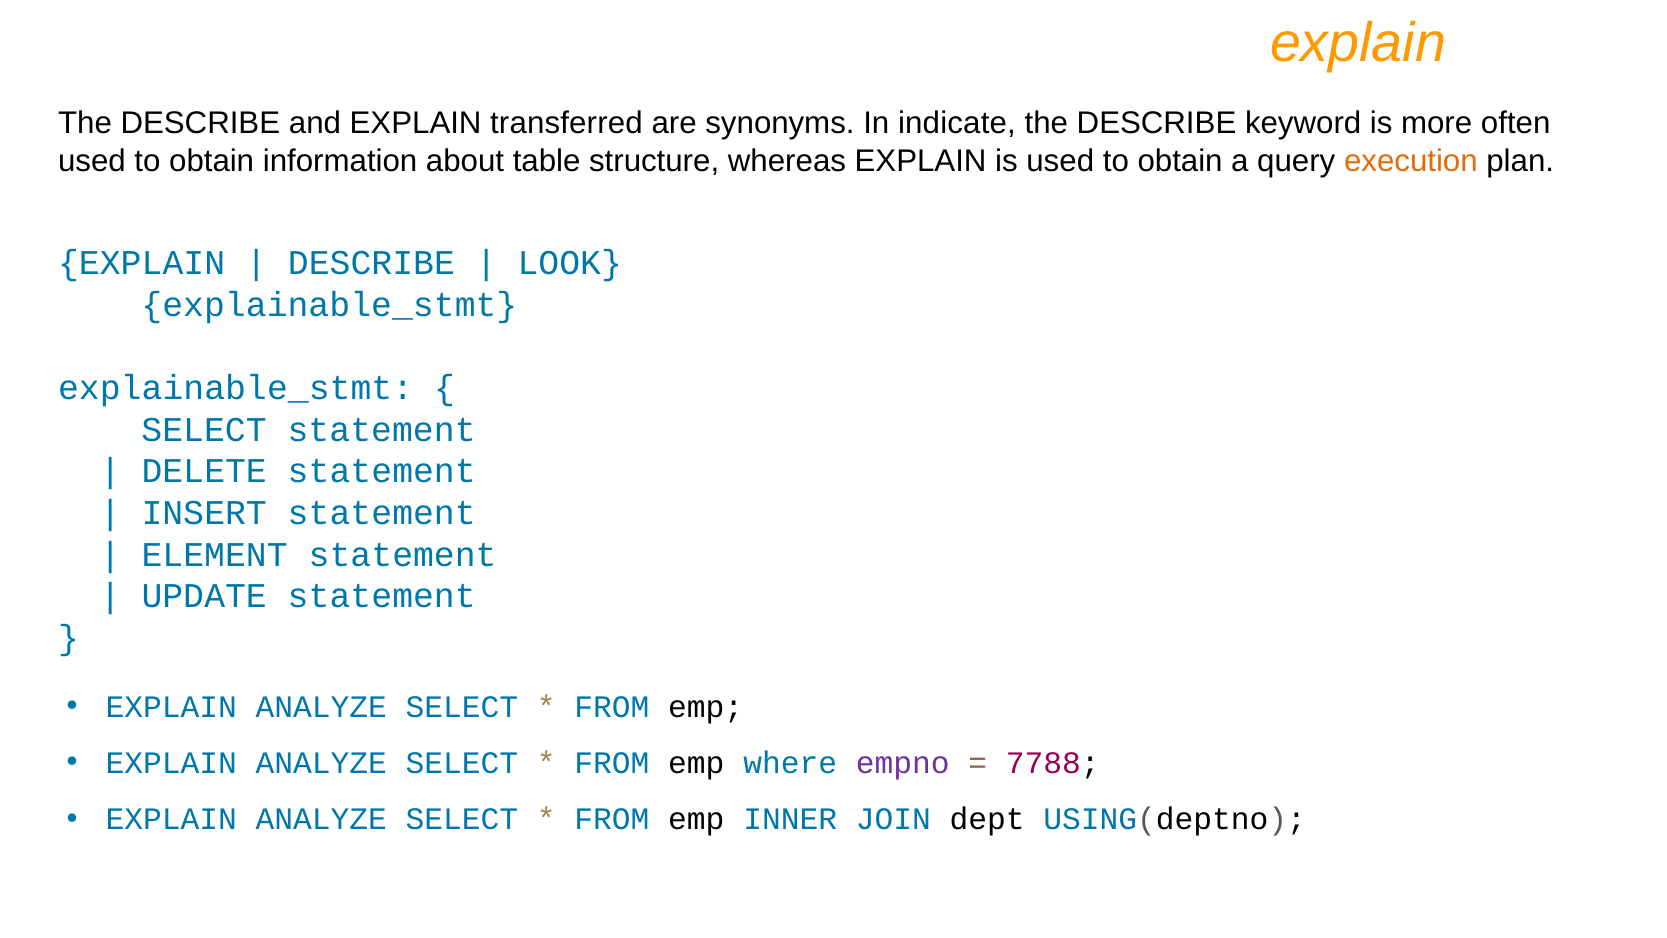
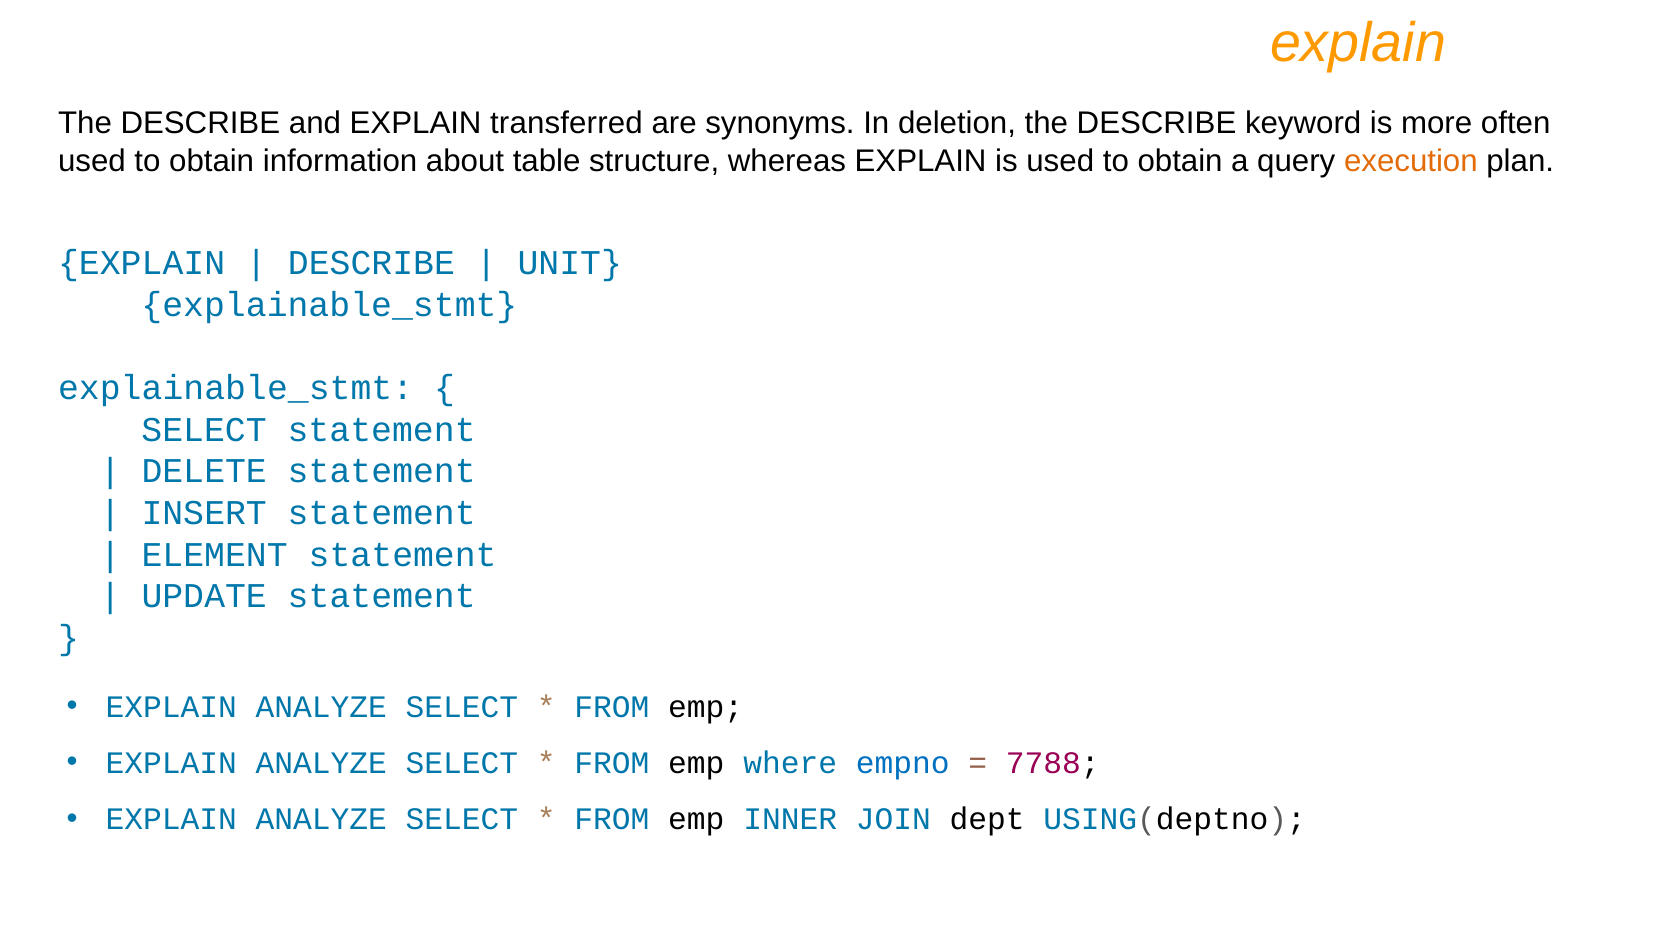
indicate: indicate -> deletion (957, 123)
LOOK: LOOK -> UNIT (570, 263)
empno colour: purple -> blue (903, 763)
